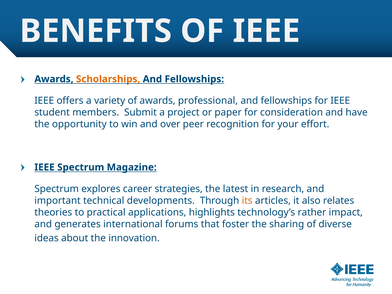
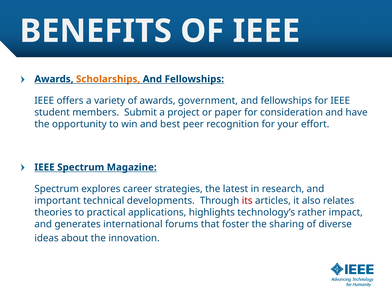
professional: professional -> government (208, 101)
over: over -> best (170, 124)
its colour: orange -> red (247, 201)
